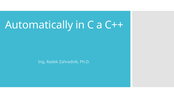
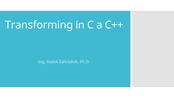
Automatically: Automatically -> Transforming (39, 25)
